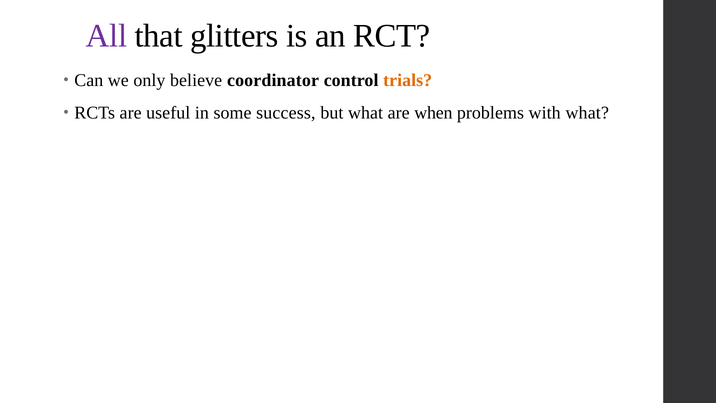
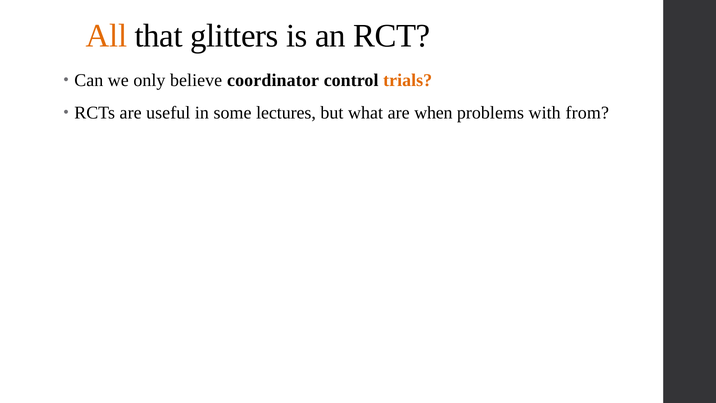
All colour: purple -> orange (107, 36)
success: success -> lectures (286, 113)
with what: what -> from (587, 113)
